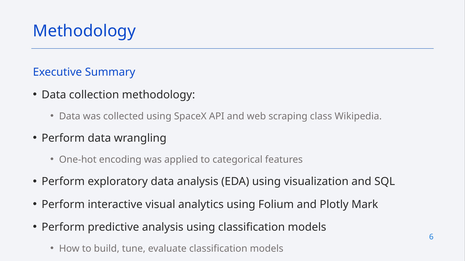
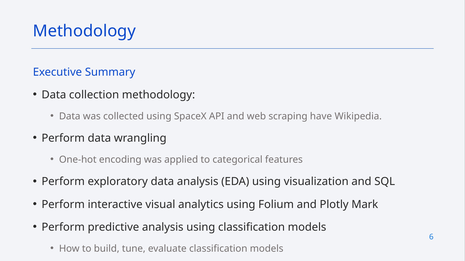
class: class -> have (321, 116)
